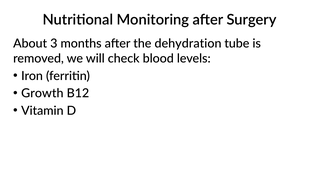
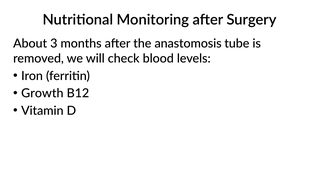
dehydration: dehydration -> anastomosis (188, 44)
